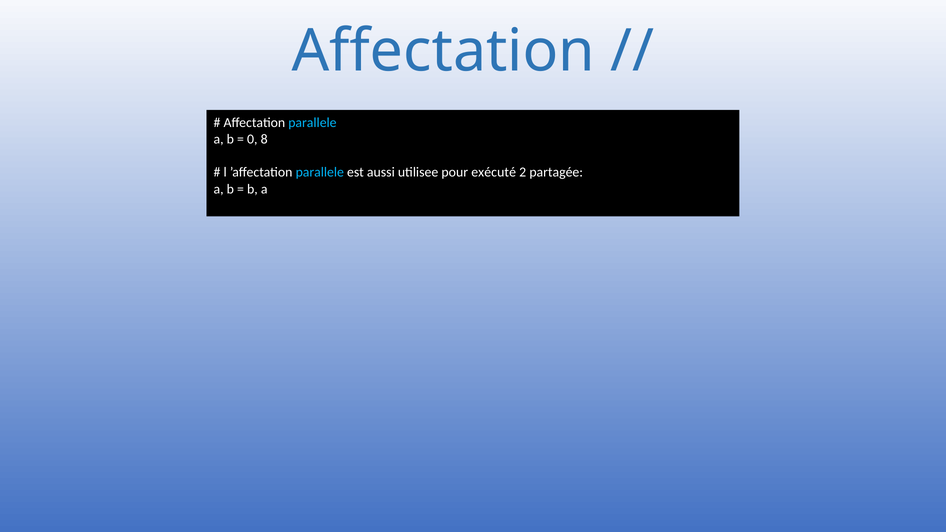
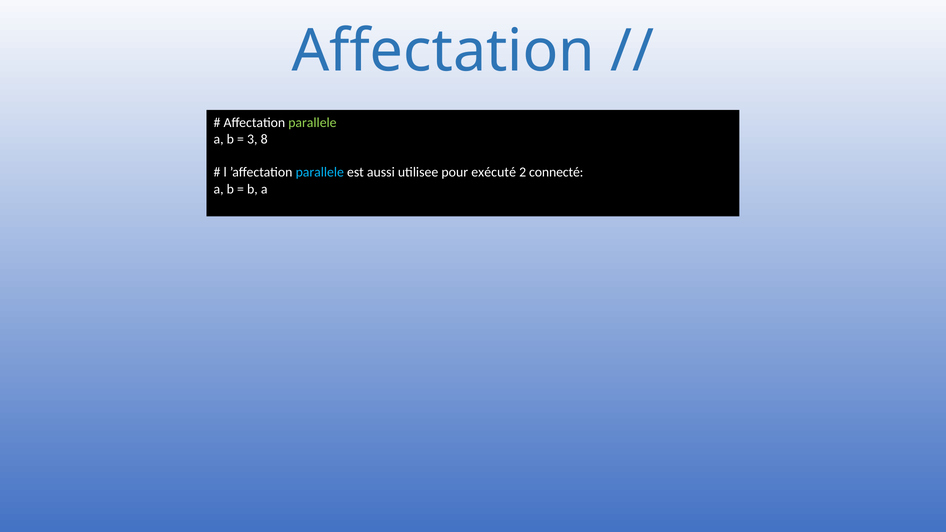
parallele colour: light blue -> light green (312, 123)
0: 0 -> 3 (252, 139)
partagée: partagée -> connecté (556, 172)
